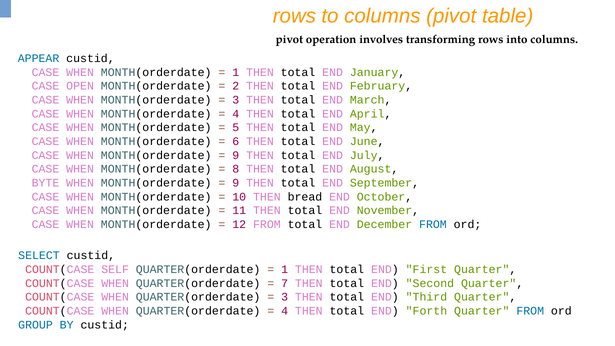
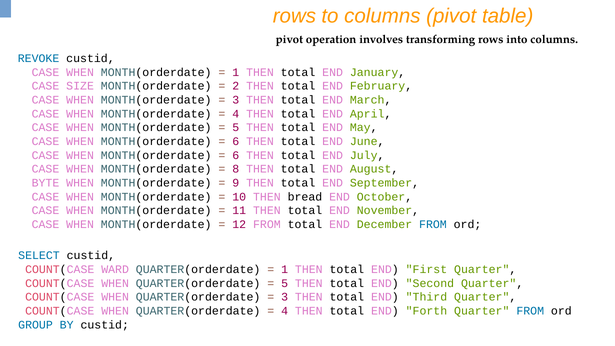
APPEAR: APPEAR -> REVOKE (39, 58)
OPEN: OPEN -> SIZE (80, 86)
9: 9 -> 6 (236, 155)
SELF: SELF -> WARD (115, 269)
7: 7 -> 5 (285, 283)
